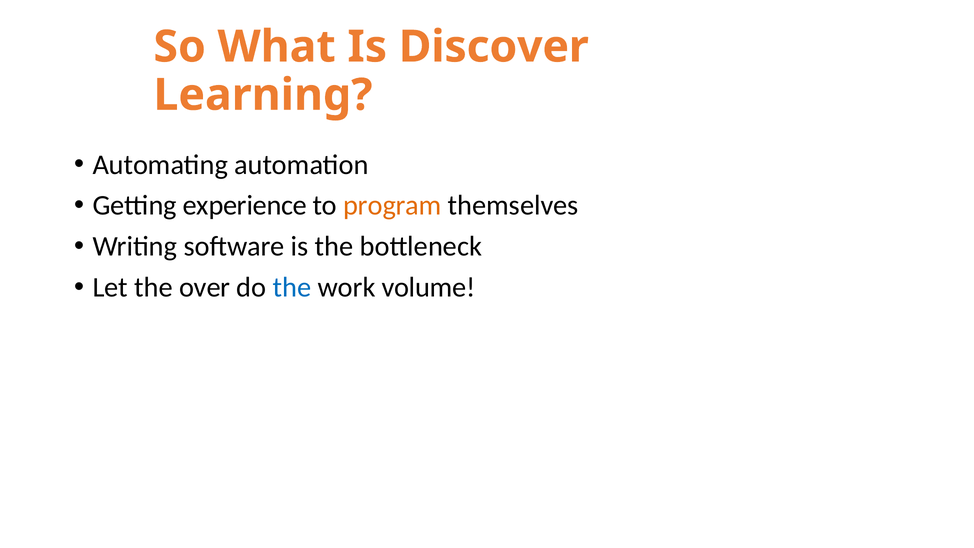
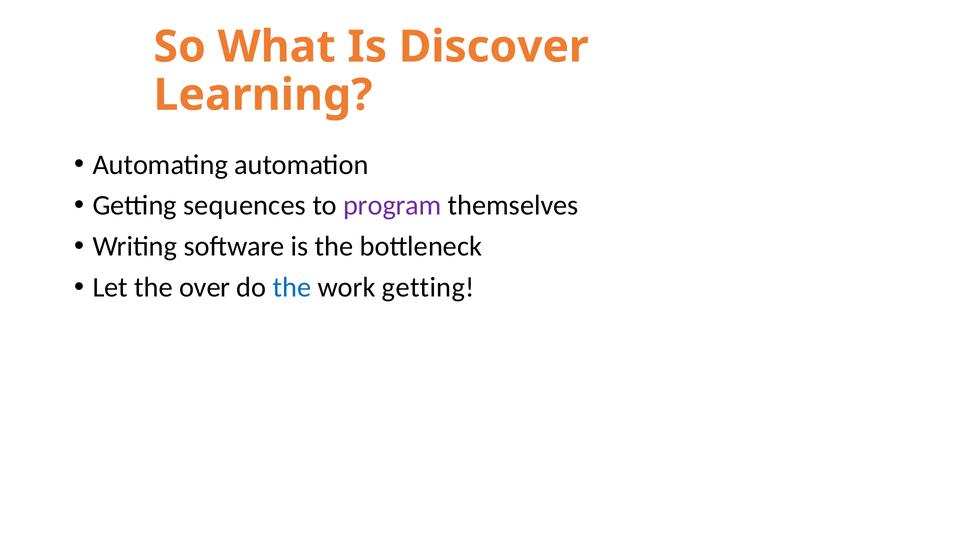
experience: experience -> sequences (245, 206)
program colour: orange -> purple (392, 206)
work volume: volume -> getting (428, 287)
